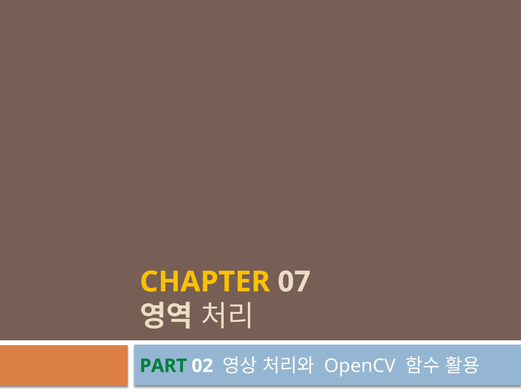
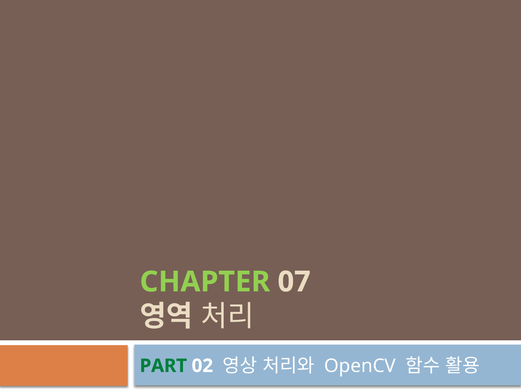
CHAPTER colour: yellow -> light green (205, 282)
